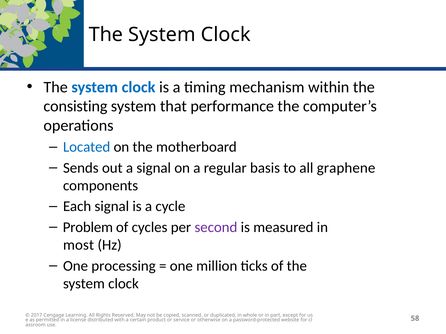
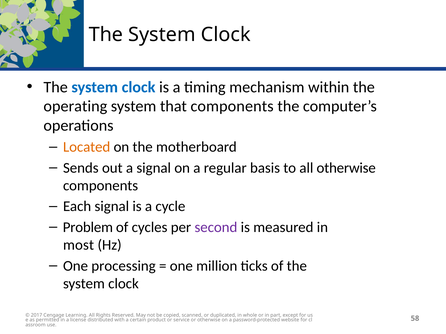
consisting: consisting -> operating (75, 107)
that performance: performance -> components (232, 107)
Located colour: blue -> orange (87, 147)
all graphene: graphene -> otherwise (346, 168)
